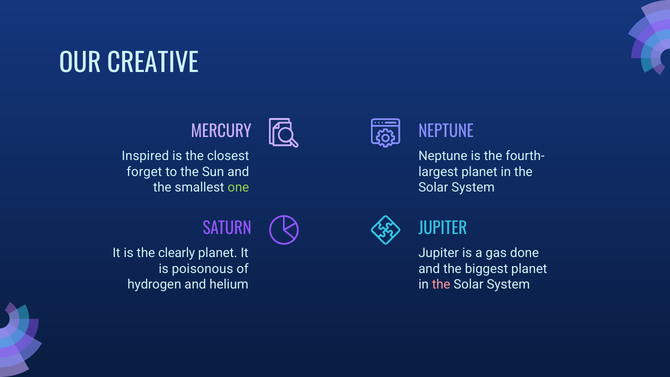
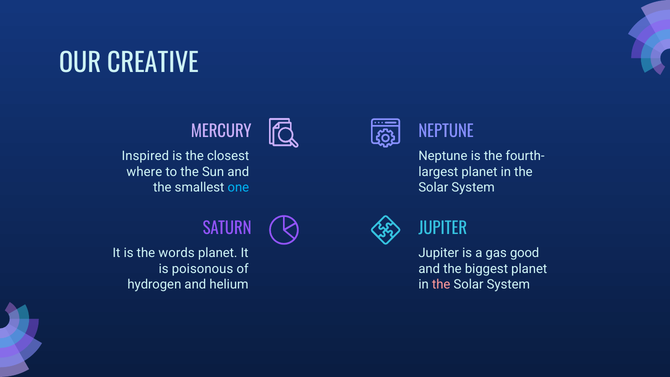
forget: forget -> where (144, 172)
one colour: light green -> light blue (238, 187)
clearly: clearly -> words (177, 253)
done: done -> good (525, 253)
